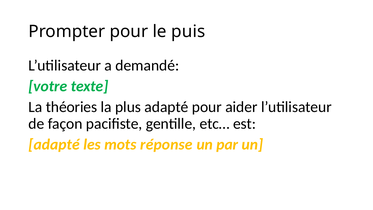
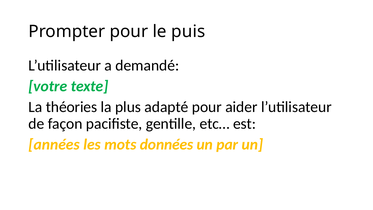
adapté: adapté -> années (54, 144)
réponse: réponse -> données (167, 144)
